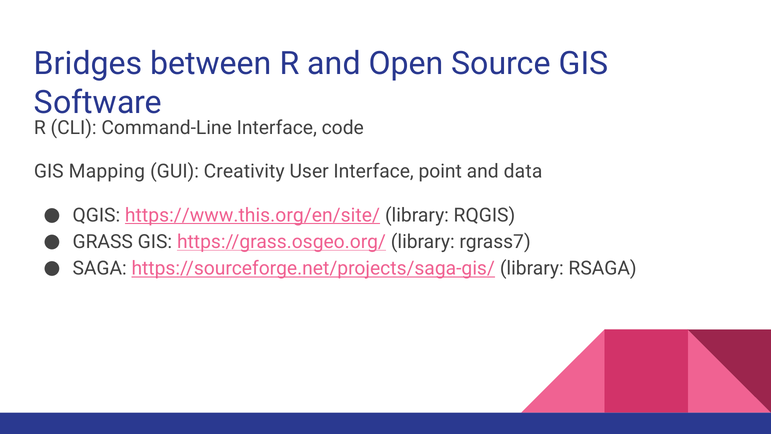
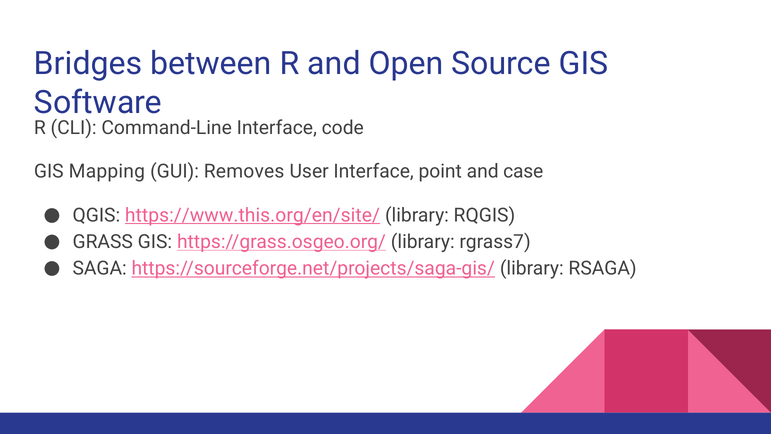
Creativity: Creativity -> Removes (244, 171)
data: data -> case (523, 171)
